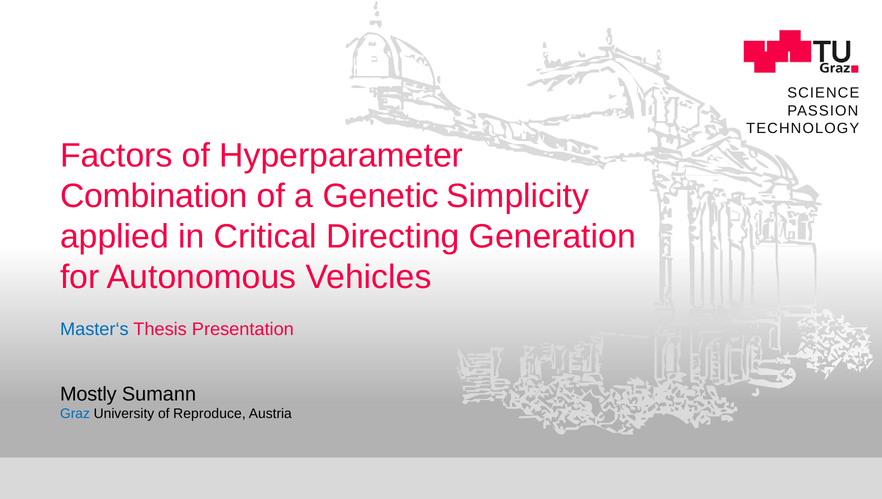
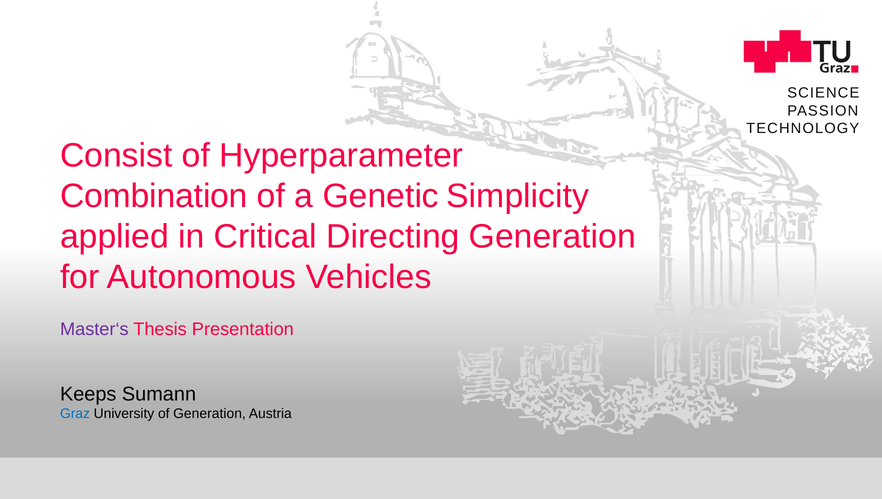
Factors: Factors -> Consist (116, 156)
Master‘s colour: blue -> purple (94, 329)
Mostly: Mostly -> Keeps (88, 394)
of Reproduce: Reproduce -> Generation (210, 414)
